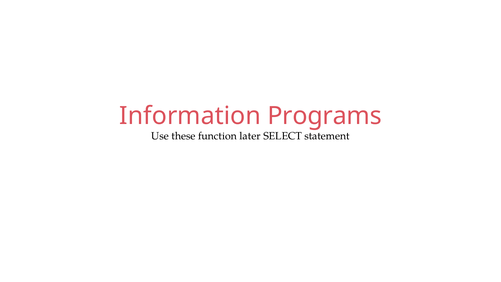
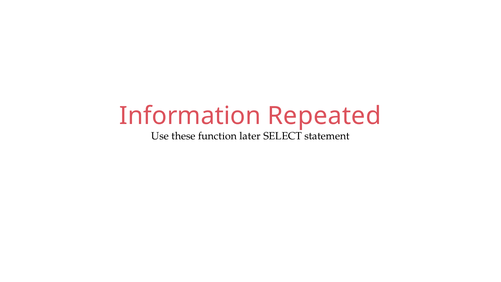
Programs: Programs -> Repeated (324, 116)
